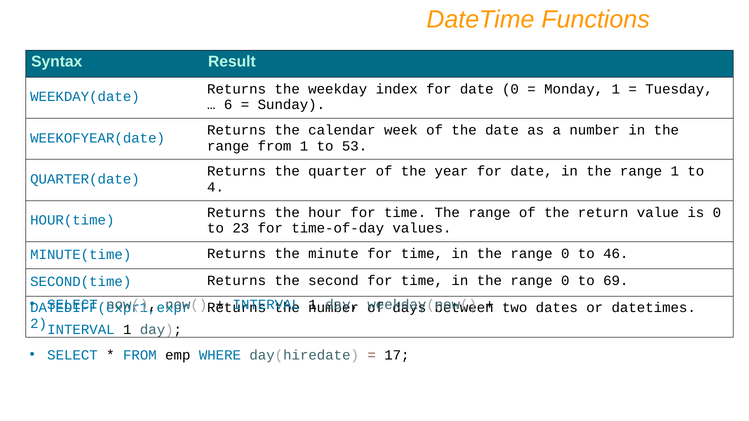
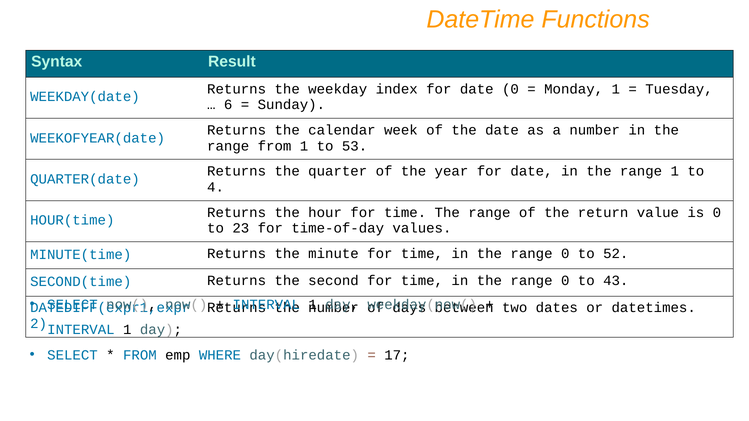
46: 46 -> 52 (616, 254)
69: 69 -> 43 (616, 281)
